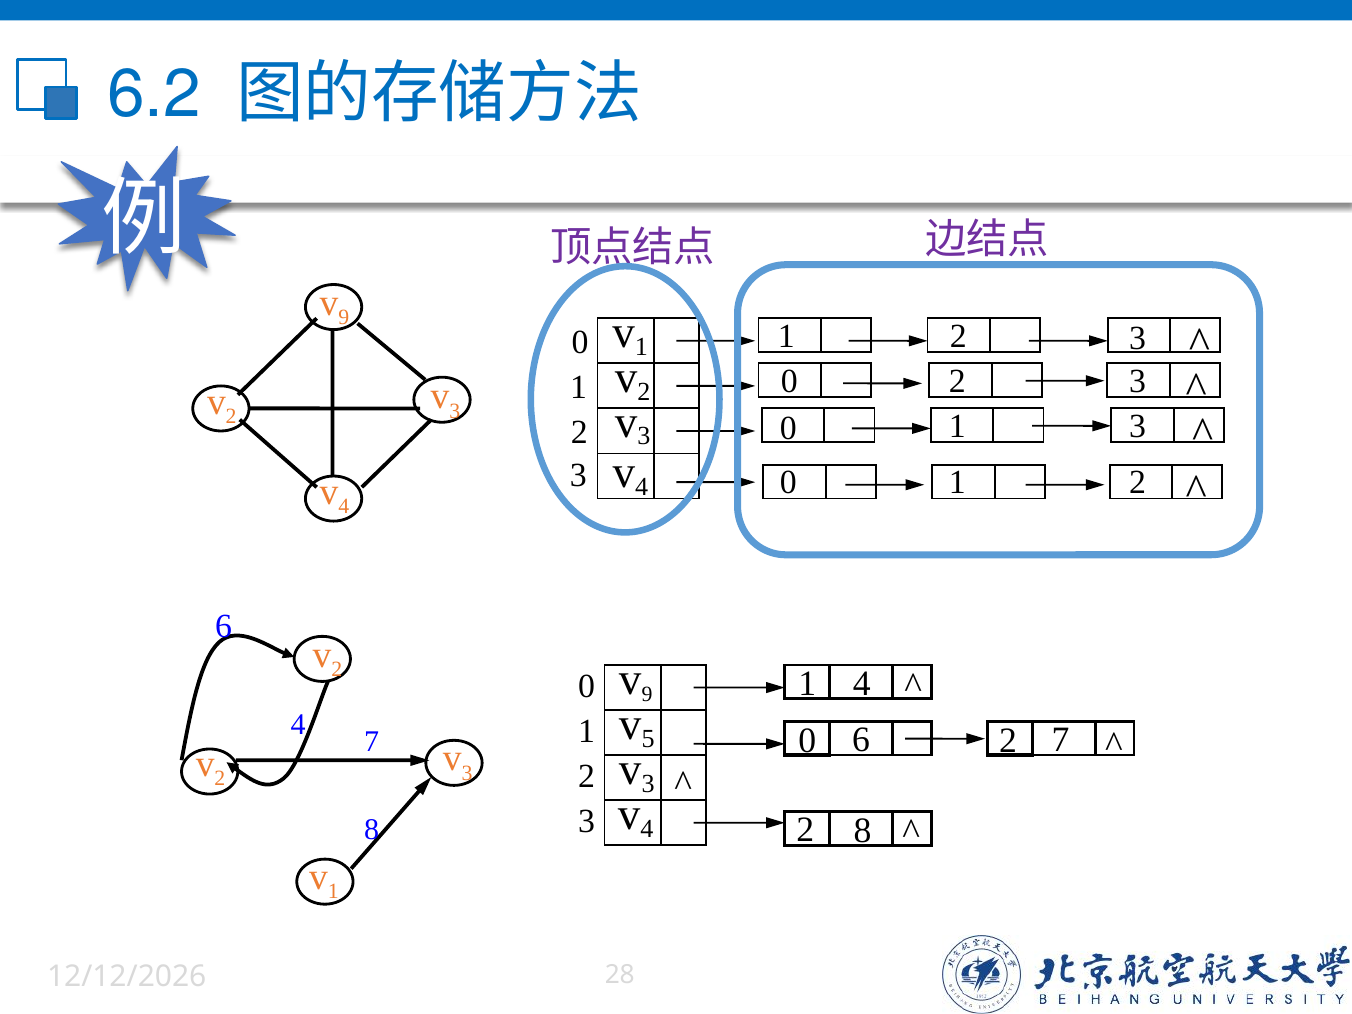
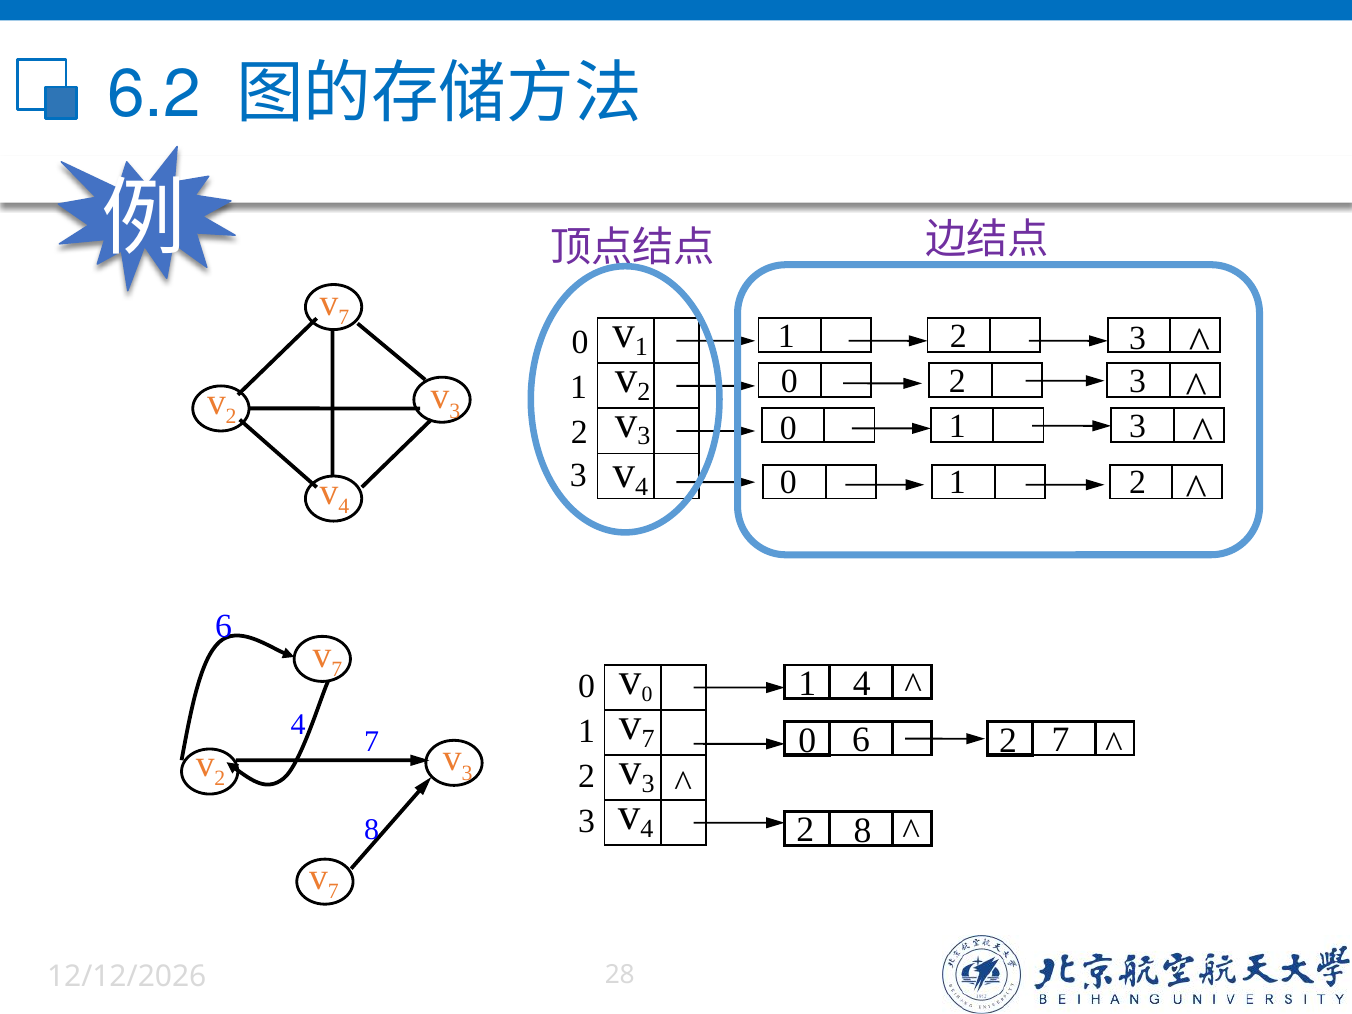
9: 9 -> 7 (344, 318)
2: 2 -> 7 (337, 670)
9: 9 -> 0 (647, 694)
5: 5 -> 7 (648, 739)
1: 1 -> 7 (333, 891)
